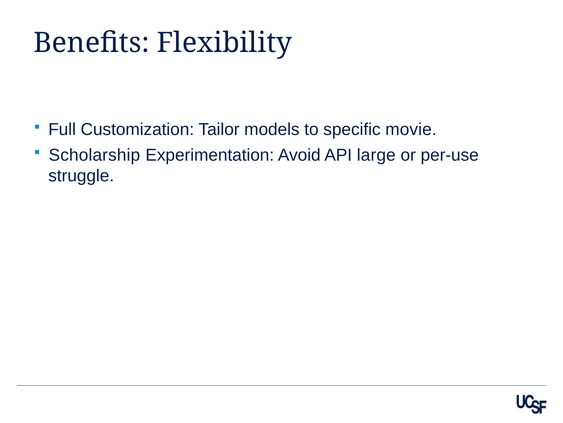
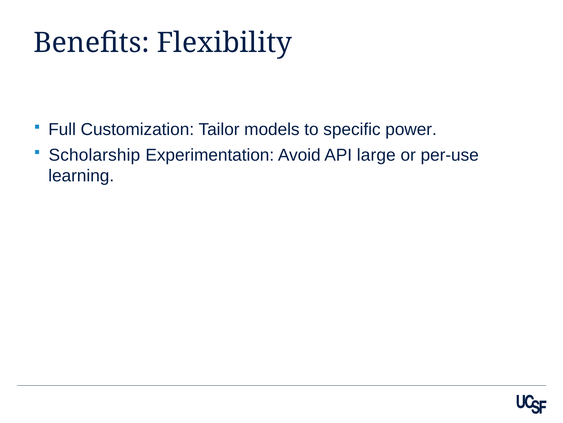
movie: movie -> power (411, 129)
struggle: struggle -> learning (81, 175)
